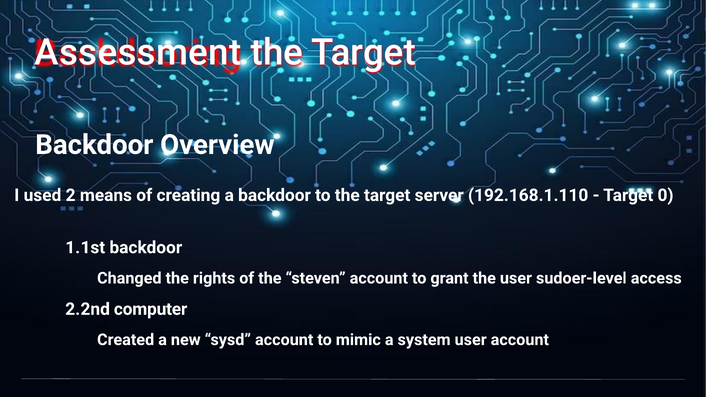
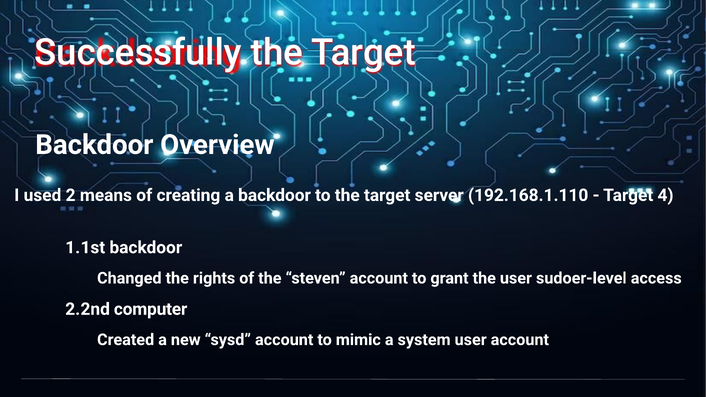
Assessment: Assessment -> Successfully (138, 53)
0: 0 -> 4 (666, 195)
